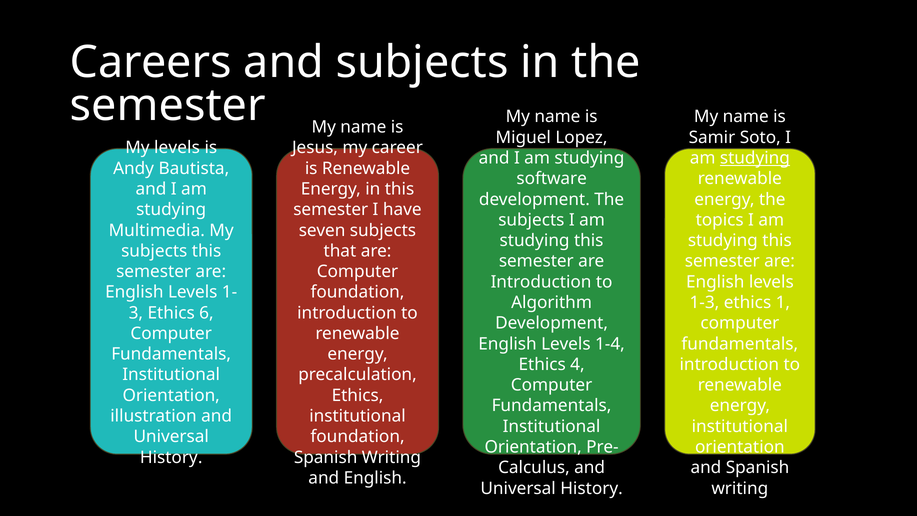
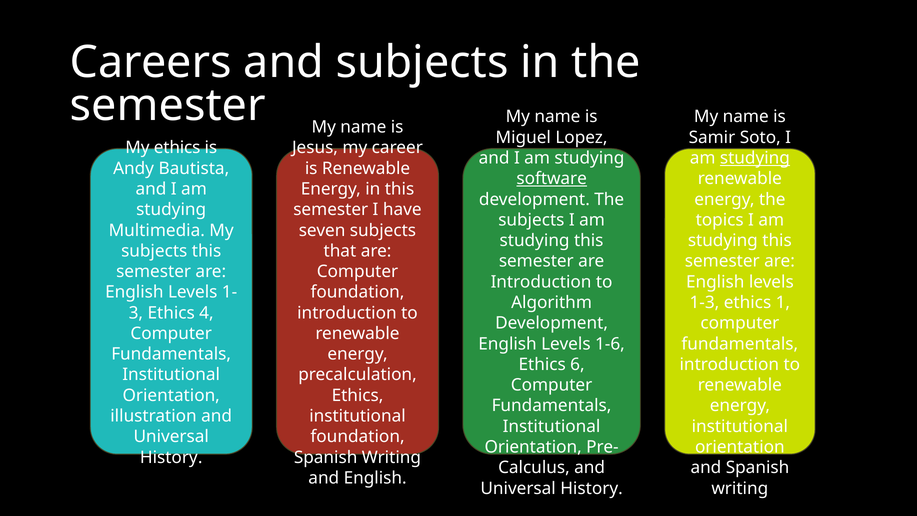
My levels: levels -> ethics (177, 148)
software underline: none -> present (552, 179)
6: 6 -> 4 (206, 313)
1-4: 1-4 -> 1-6 (610, 344)
4: 4 -> 6 (577, 364)
